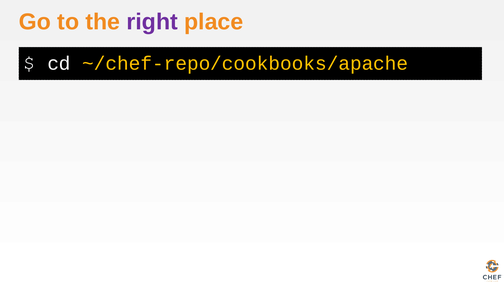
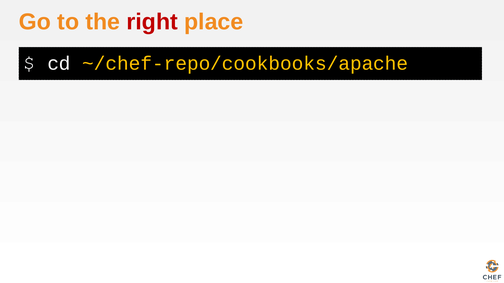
right colour: purple -> red (152, 22)
